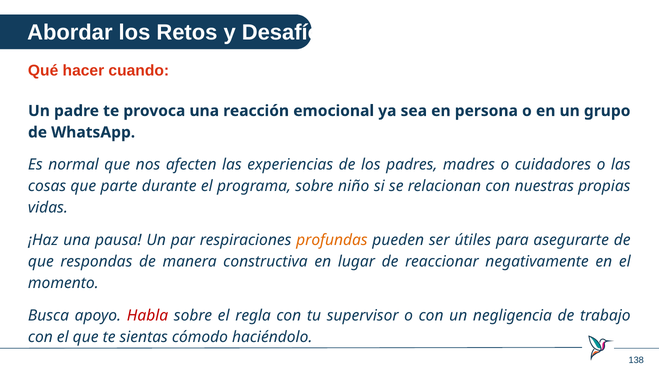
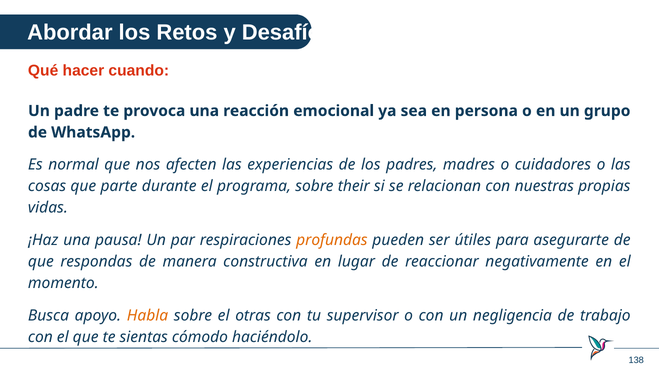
niño: niño -> their (354, 186)
Habla colour: red -> orange (148, 315)
regla: regla -> otras (253, 315)
